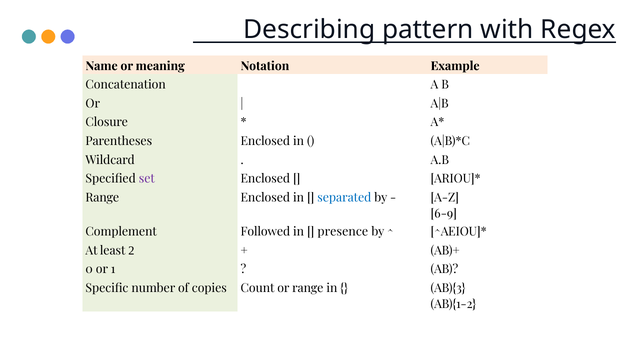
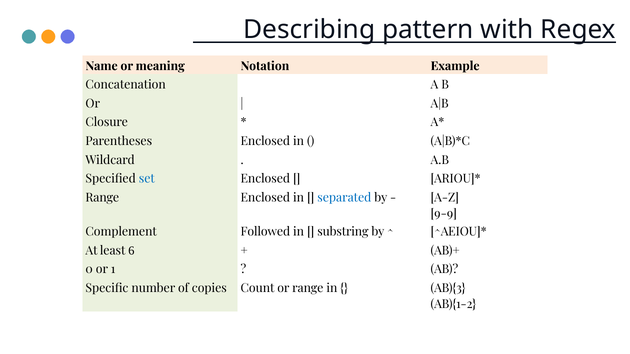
set colour: purple -> blue (147, 179)
6-9: 6-9 -> 9-9 (444, 214)
presence: presence -> substring (343, 232)
2: 2 -> 6 (131, 251)
